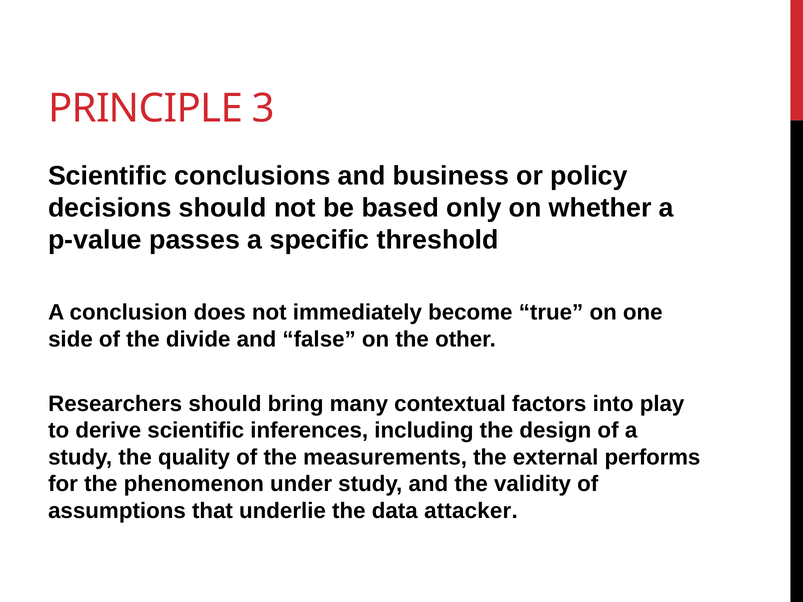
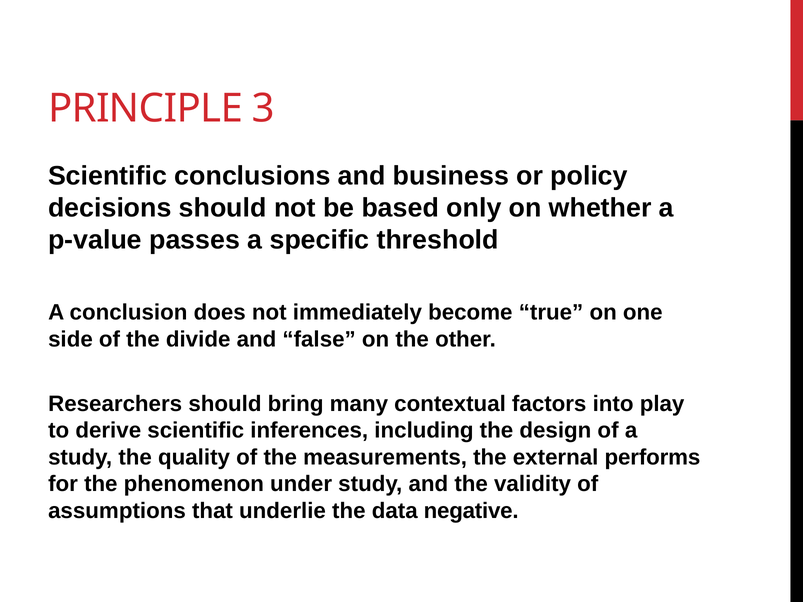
attacker: attacker -> negative (471, 511)
